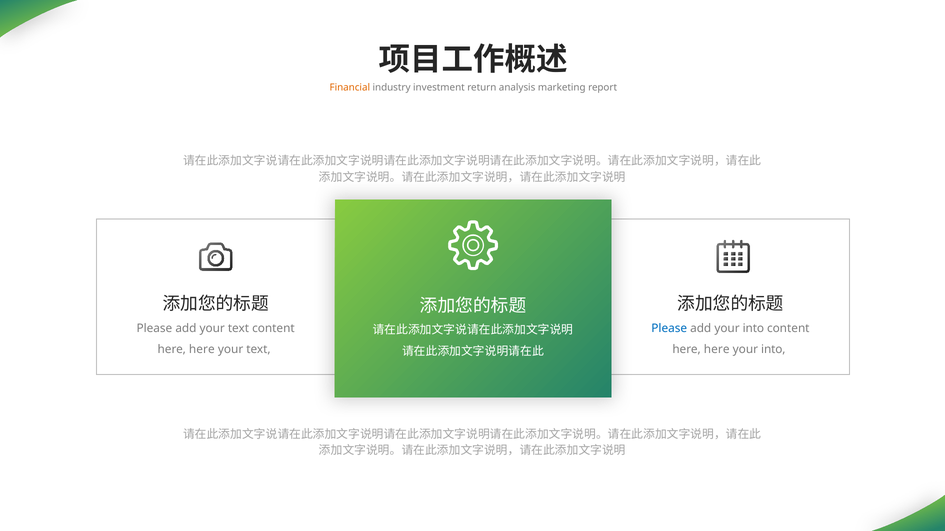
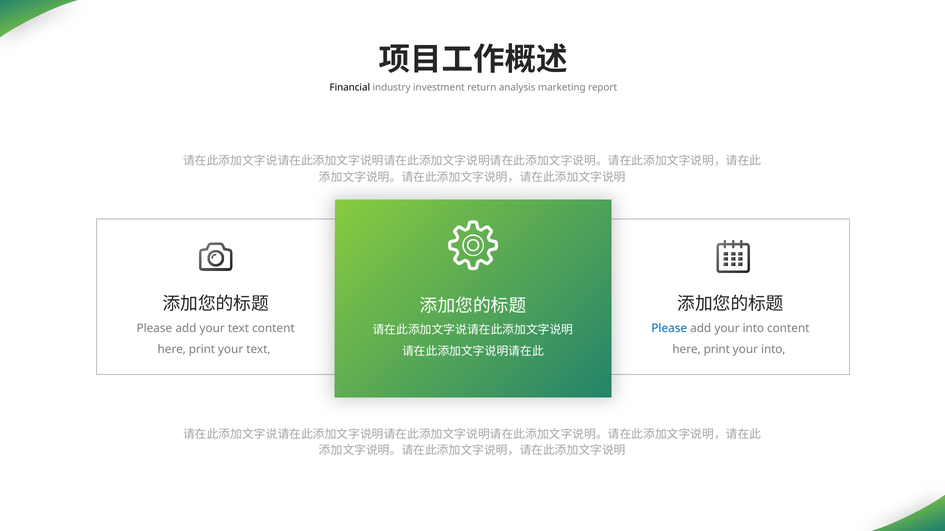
Financial colour: orange -> black (350, 87)
here: here -> print (202, 350)
here: here -> print (717, 350)
